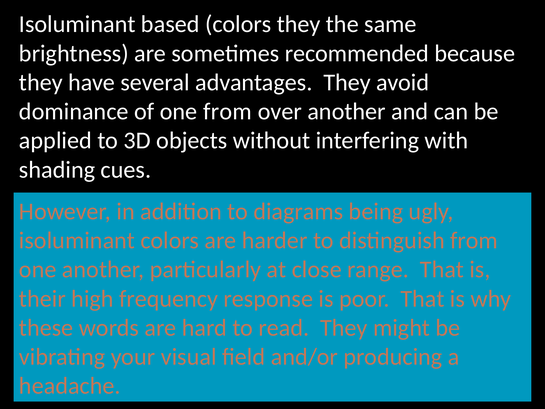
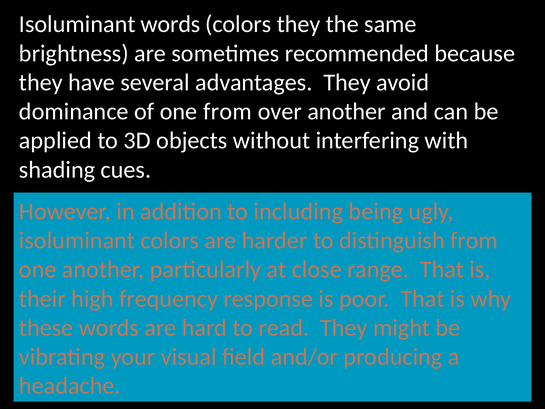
Isoluminant based: based -> words (170, 24)
diagrams: diagrams -> including (298, 211)
